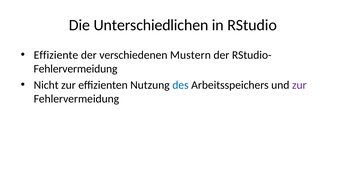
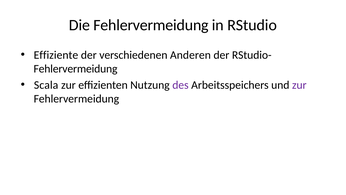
Die Unterschiedlichen: Unterschiedlichen -> Fehlervermeidung (151, 25)
Mustern: Mustern -> Anderen (190, 55)
Nicht: Nicht -> Scala (46, 85)
des colour: blue -> purple (180, 85)
